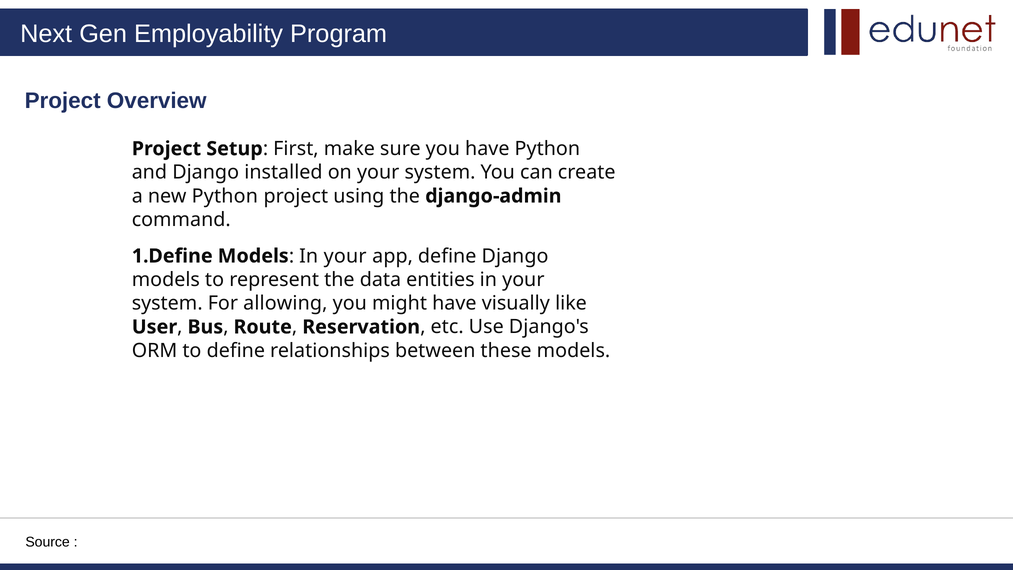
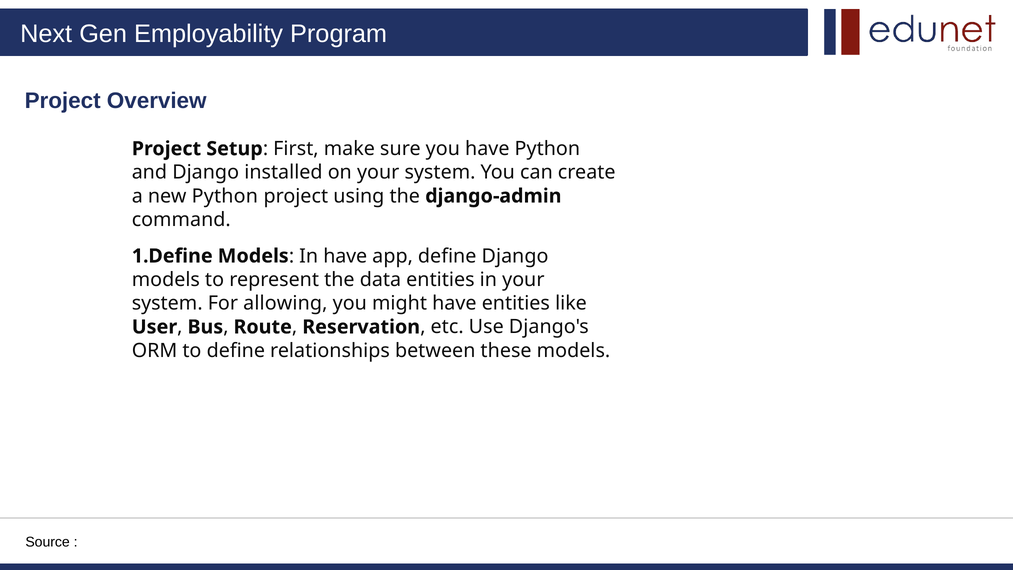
Models In your: your -> have (345, 256)
have visually: visually -> entities (516, 303)
